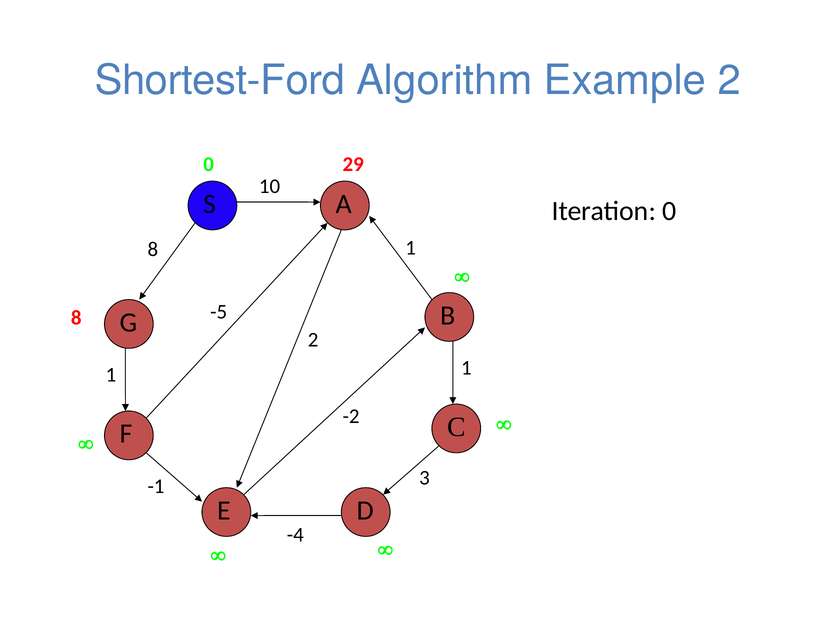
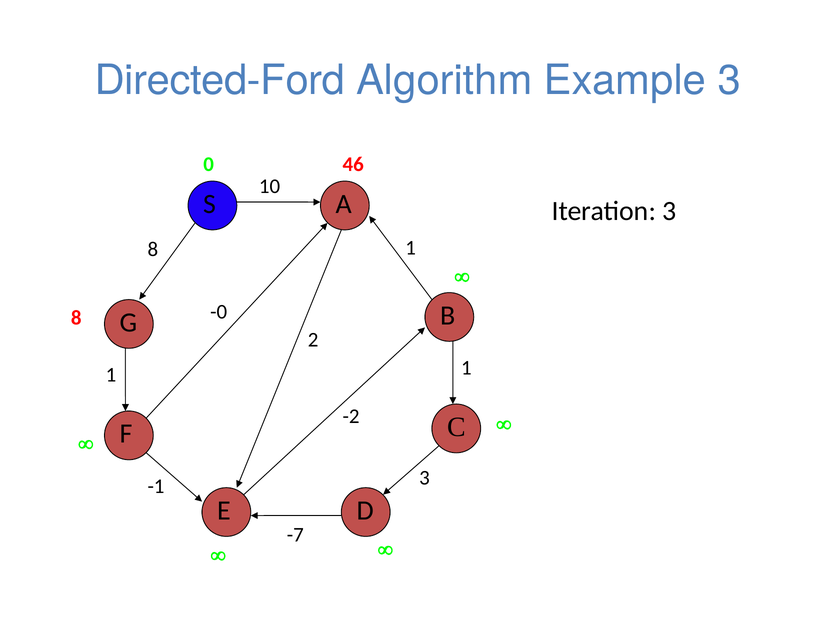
Shortest-Ford: Shortest-Ford -> Directed-Ford (220, 80)
Example 2: 2 -> 3 (729, 80)
29: 29 -> 46 (353, 164)
Iteration 0: 0 -> 3 (669, 211)
-5: -5 -> -0 (219, 312)
-4: -4 -> -7 (295, 535)
